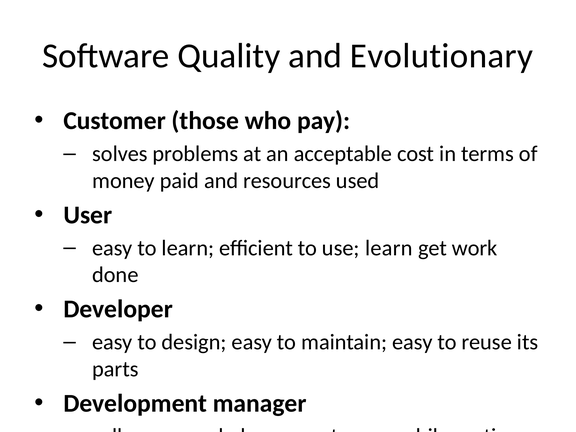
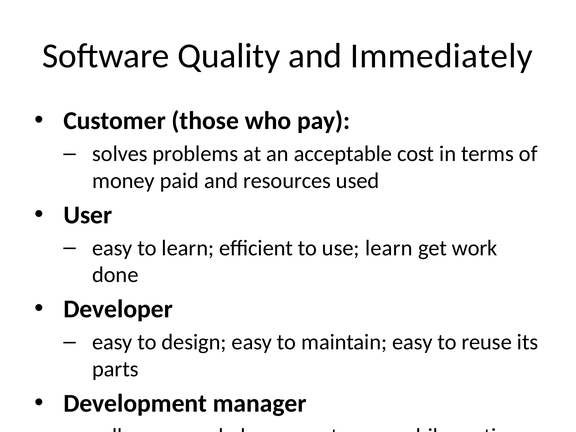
Evolutionary: Evolutionary -> Immediately (441, 56)
